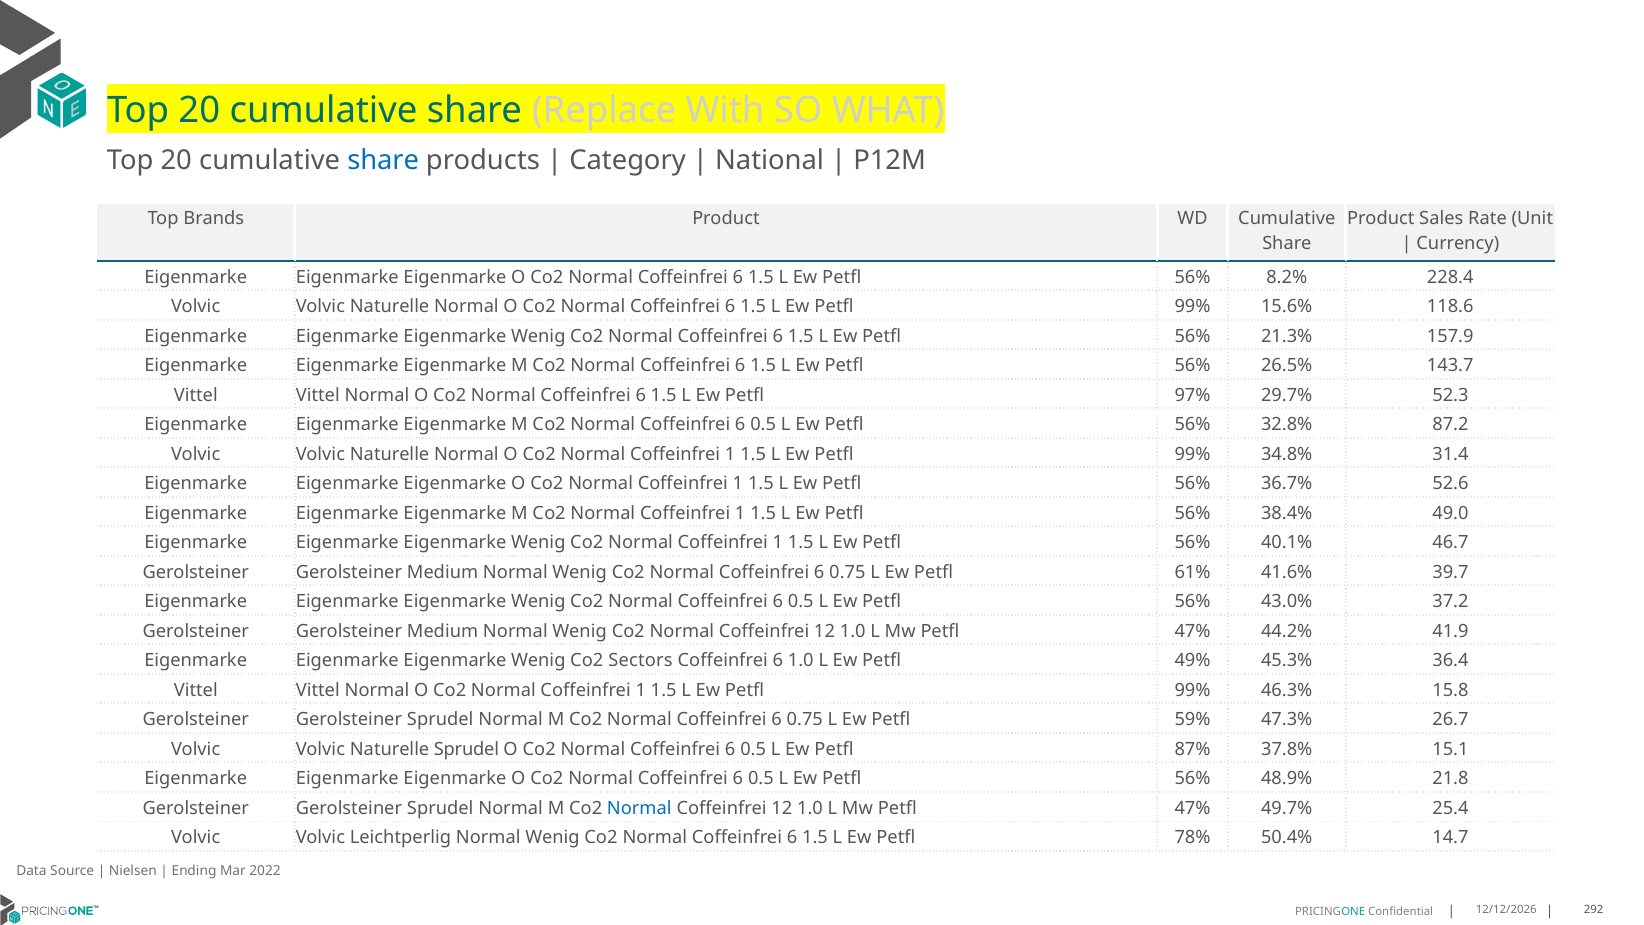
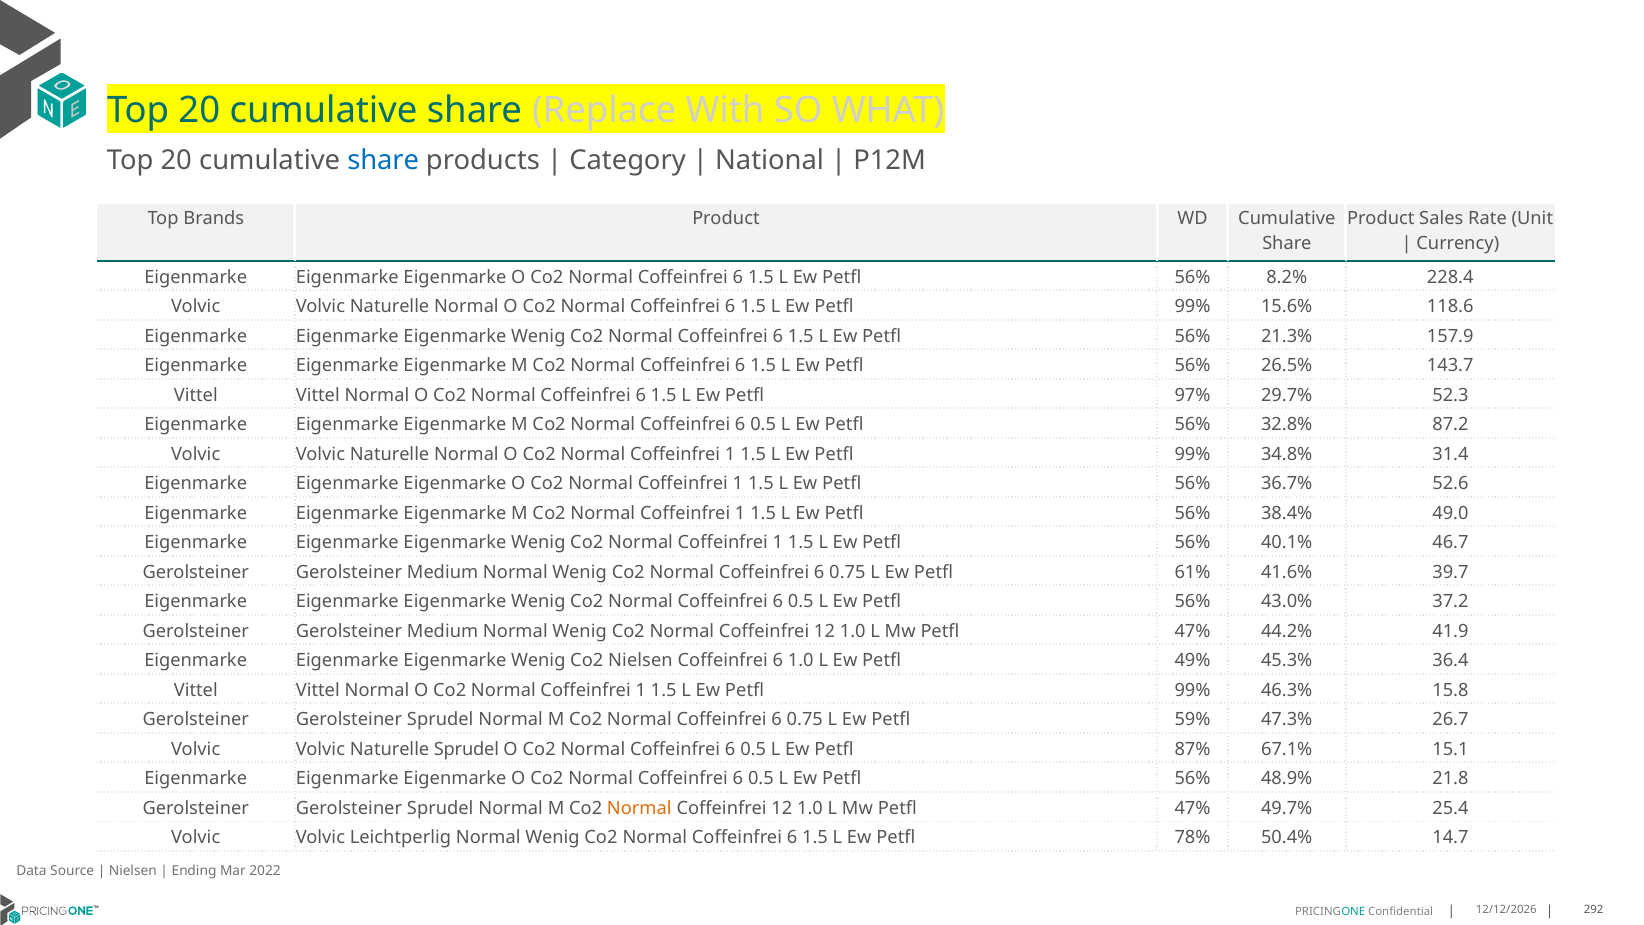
Co2 Sectors: Sectors -> Nielsen (641, 661)
37.8%: 37.8% -> 67.1% (1287, 749)
Normal colour: blue -> orange (639, 808)
